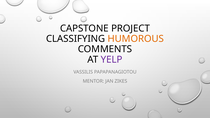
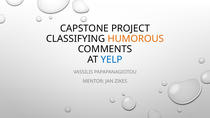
YELP colour: purple -> blue (112, 60)
